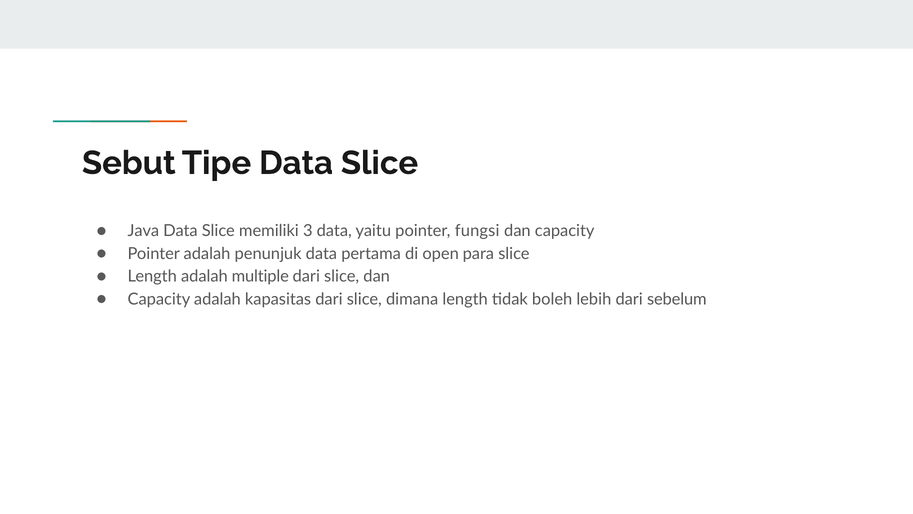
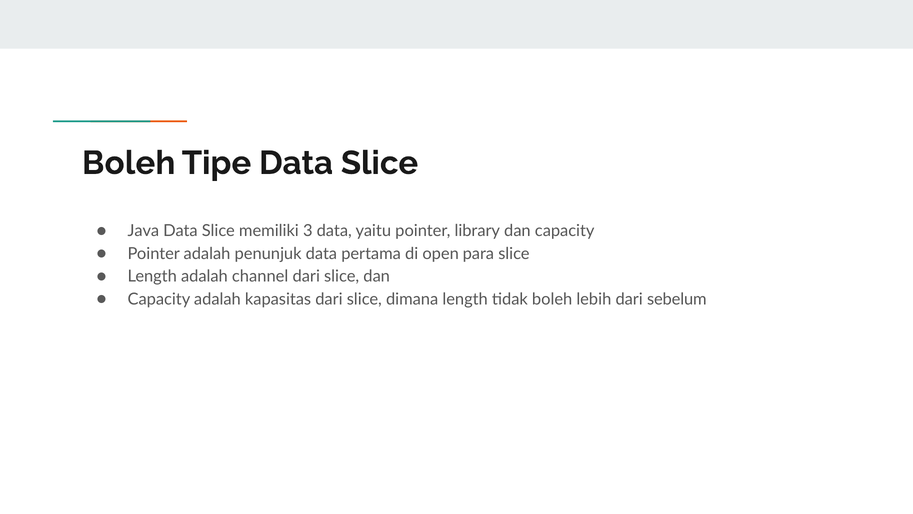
Sebut: Sebut -> Boleh (129, 163)
fungsi: fungsi -> library (477, 231)
multiple: multiple -> channel (260, 276)
